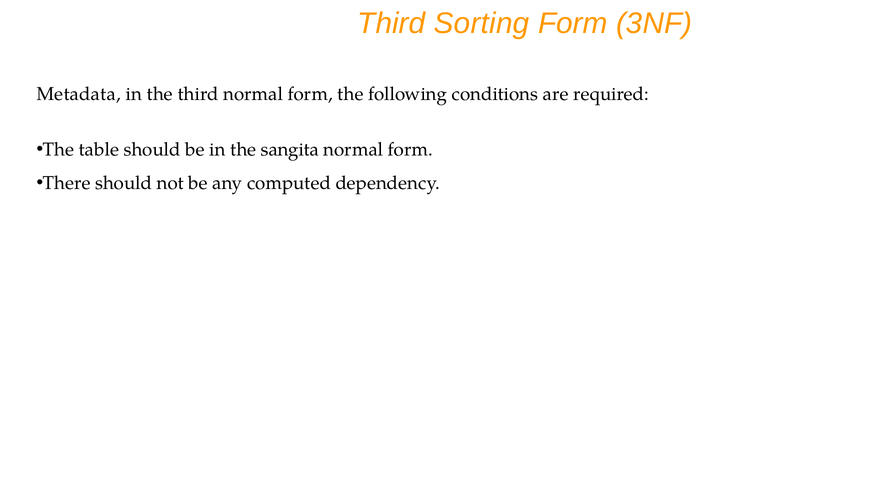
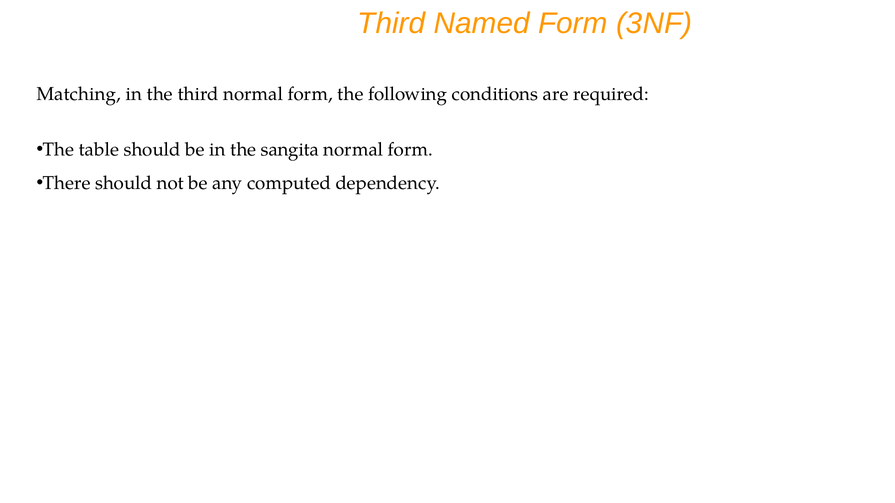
Sorting: Sorting -> Named (482, 23)
Metadata: Metadata -> Matching (79, 94)
